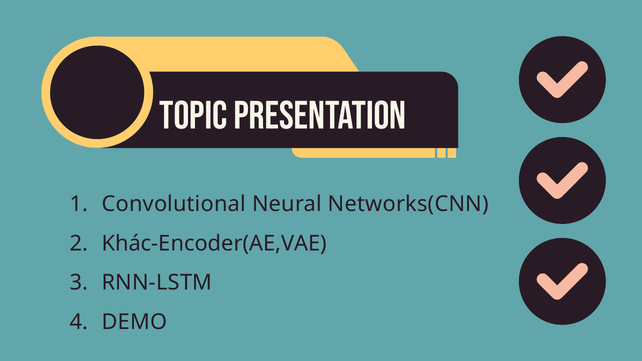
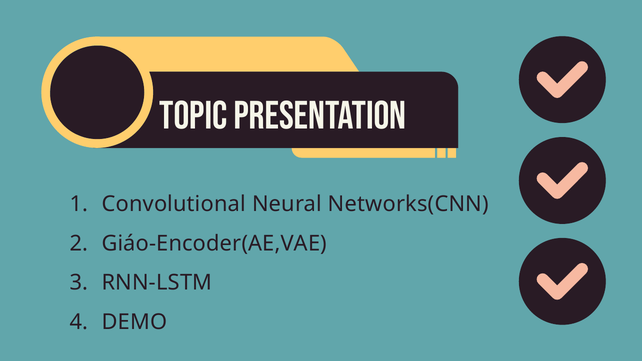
Khác-Encoder(AE,VAE: Khác-Encoder(AE,VAE -> Giáo-Encoder(AE,VAE (214, 243)
